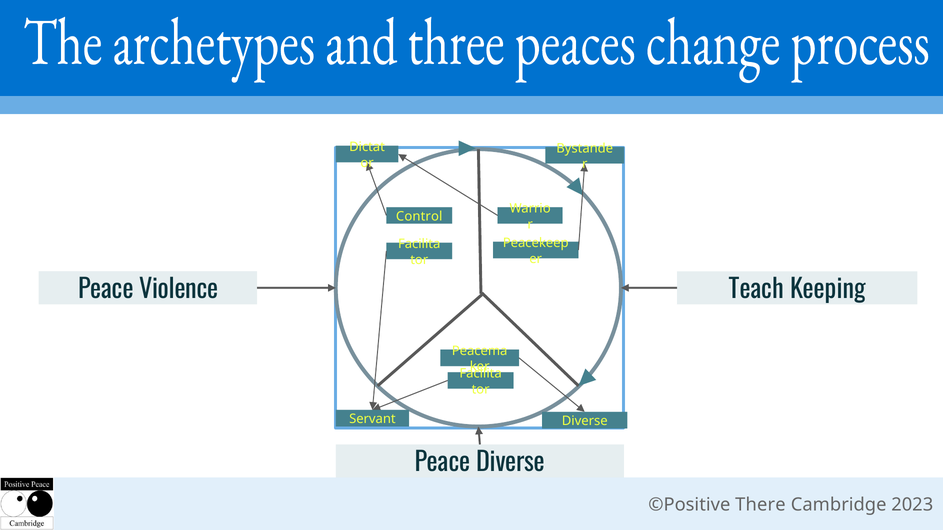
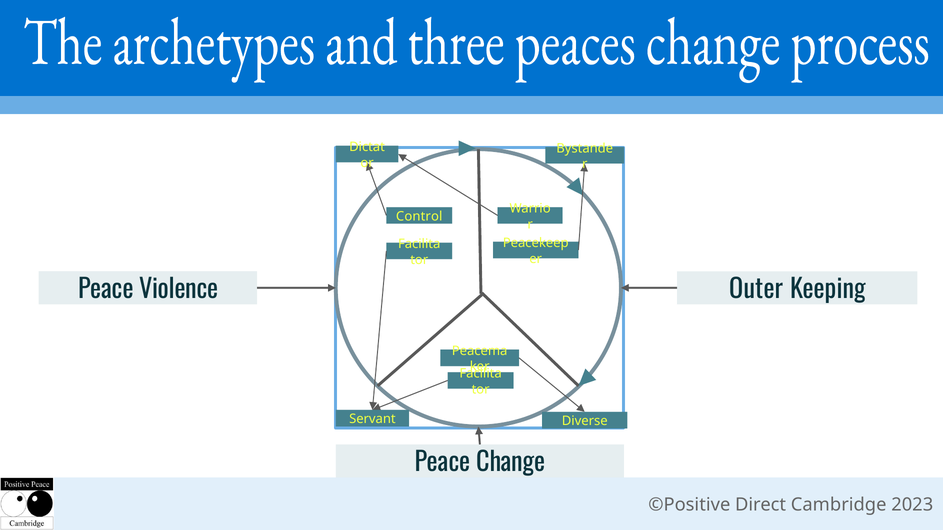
Teach: Teach -> Outer (756, 290)
Peace Diverse: Diverse -> Change (511, 463)
There: There -> Direct (761, 505)
